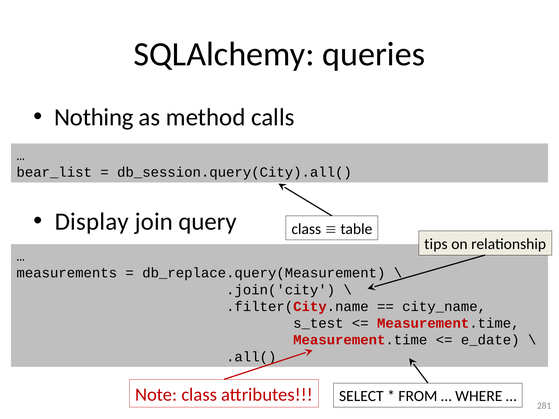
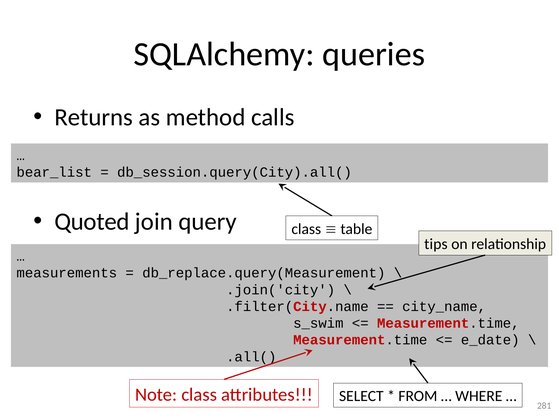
Nothing: Nothing -> Returns (94, 117)
Display: Display -> Quoted (92, 222)
s_test: s_test -> s_swim (318, 323)
